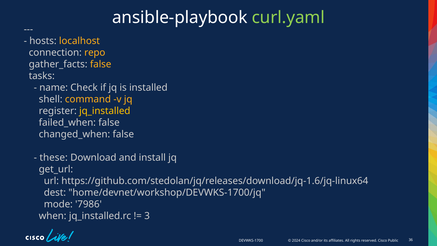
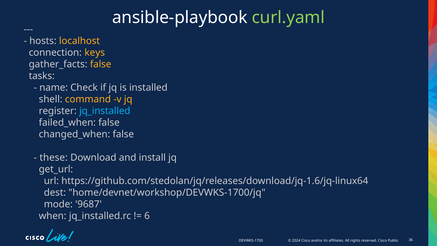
repo: repo -> keys (95, 53)
jq_installed colour: yellow -> light blue (105, 111)
7986: 7986 -> 9687 (89, 204)
3: 3 -> 6 (147, 216)
